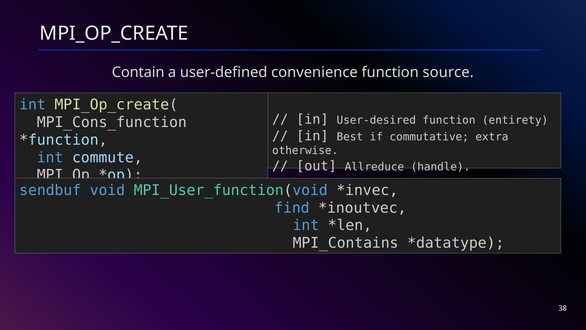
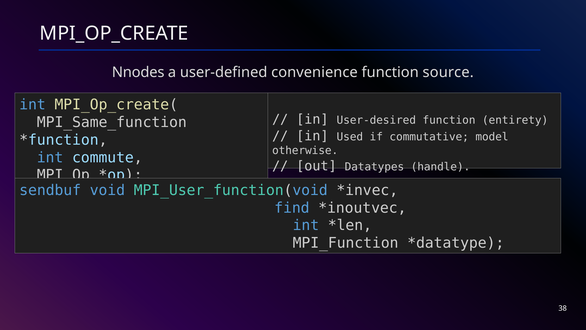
Contain: Contain -> Nnodes (138, 72)
MPI_Cons_function: MPI_Cons_function -> MPI_Same_function (112, 122)
Best: Best -> Used (350, 137)
extra: extra -> model (492, 137)
Allreduce: Allreduce -> Datatypes (374, 167)
MPI_Contains: MPI_Contains -> MPI_Function (346, 243)
